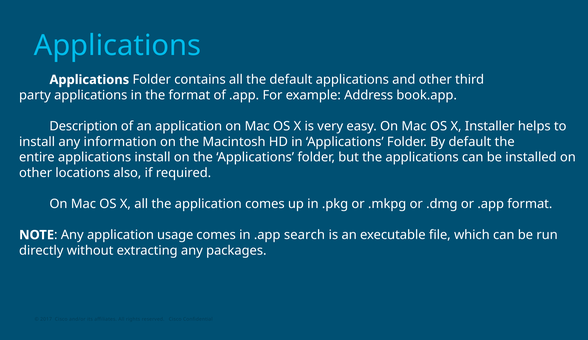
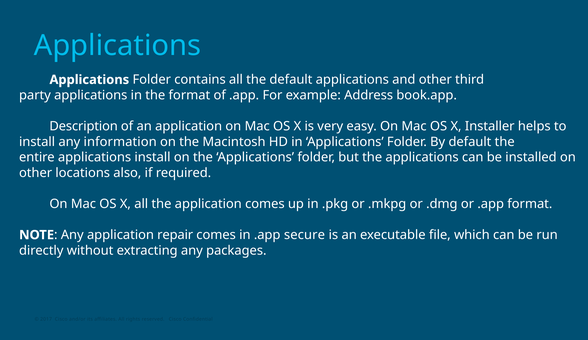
usage: usage -> repair (175, 235)
search: search -> secure (304, 235)
